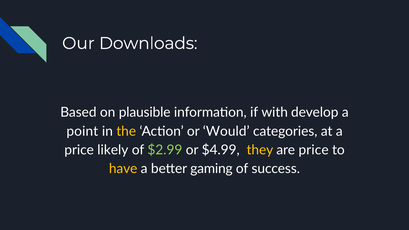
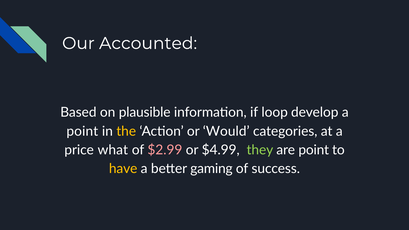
Downloads: Downloads -> Accounted (148, 43)
with: with -> loop (275, 112)
likely: likely -> what (113, 150)
$2.99 colour: light green -> pink (165, 150)
they colour: yellow -> light green (260, 150)
are price: price -> point (314, 150)
